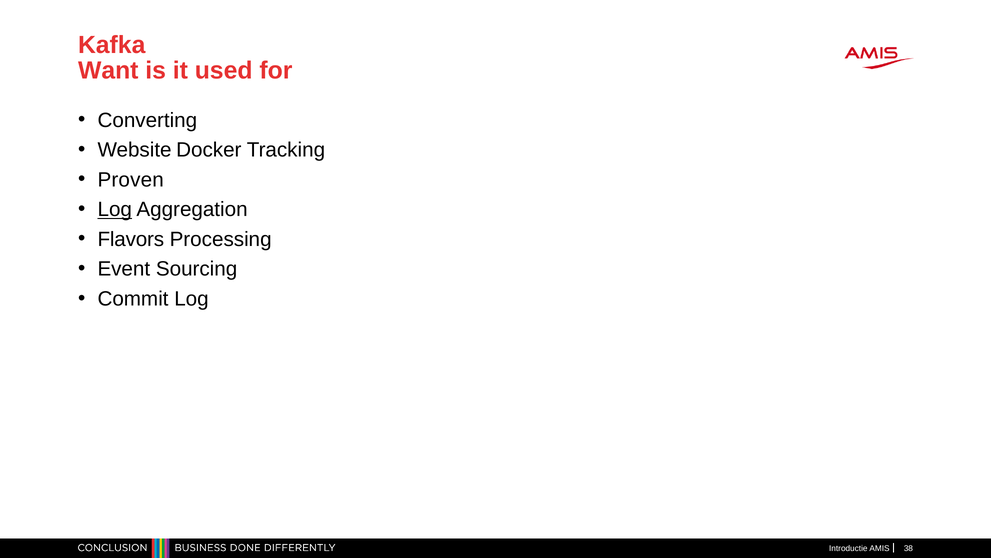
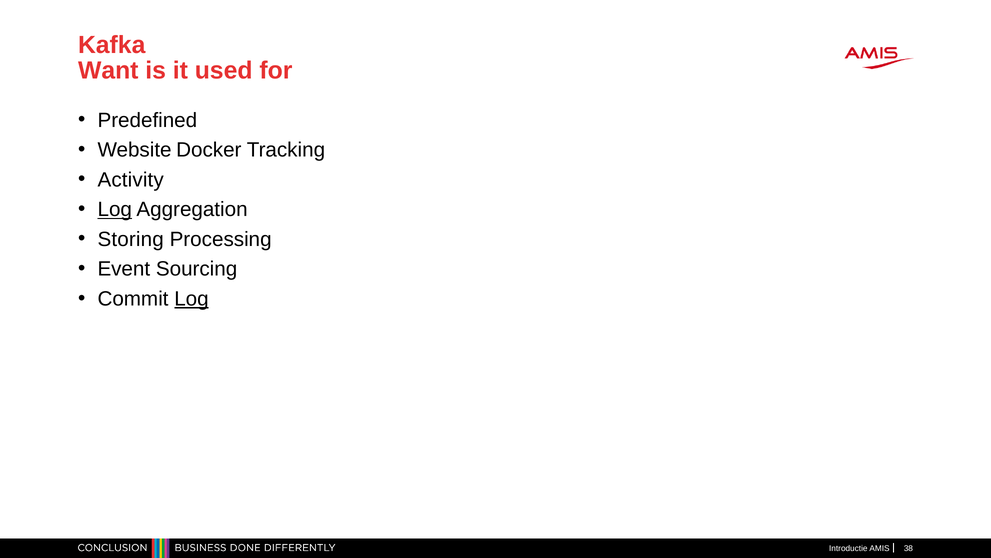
Converting: Converting -> Predefined (147, 120)
Proven: Proven -> Activity (131, 180)
Flavors: Flavors -> Storing (131, 239)
Log underline: none -> present (191, 299)
